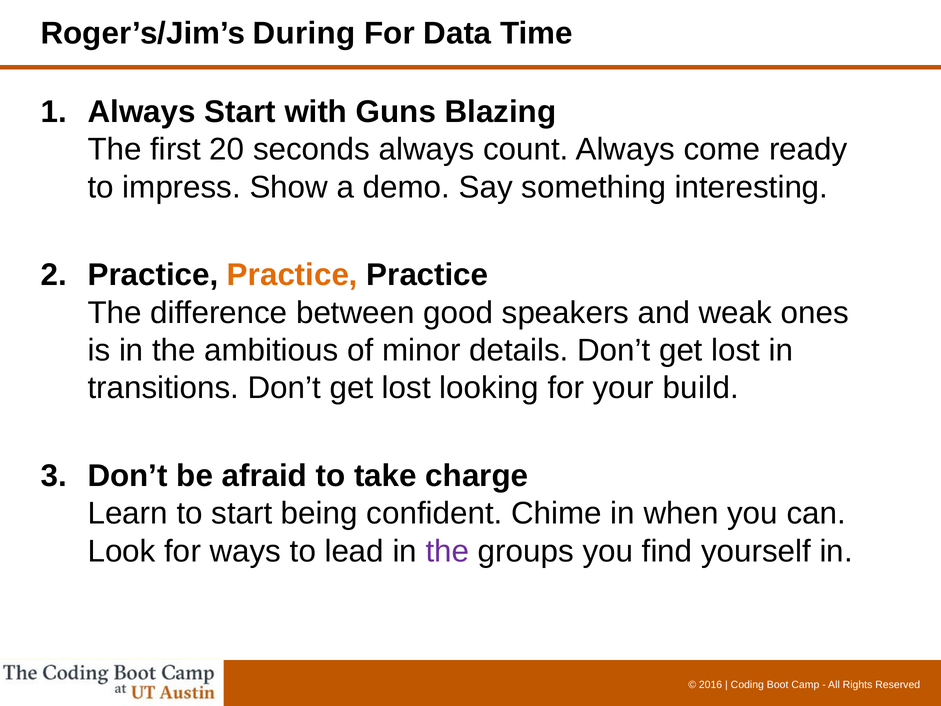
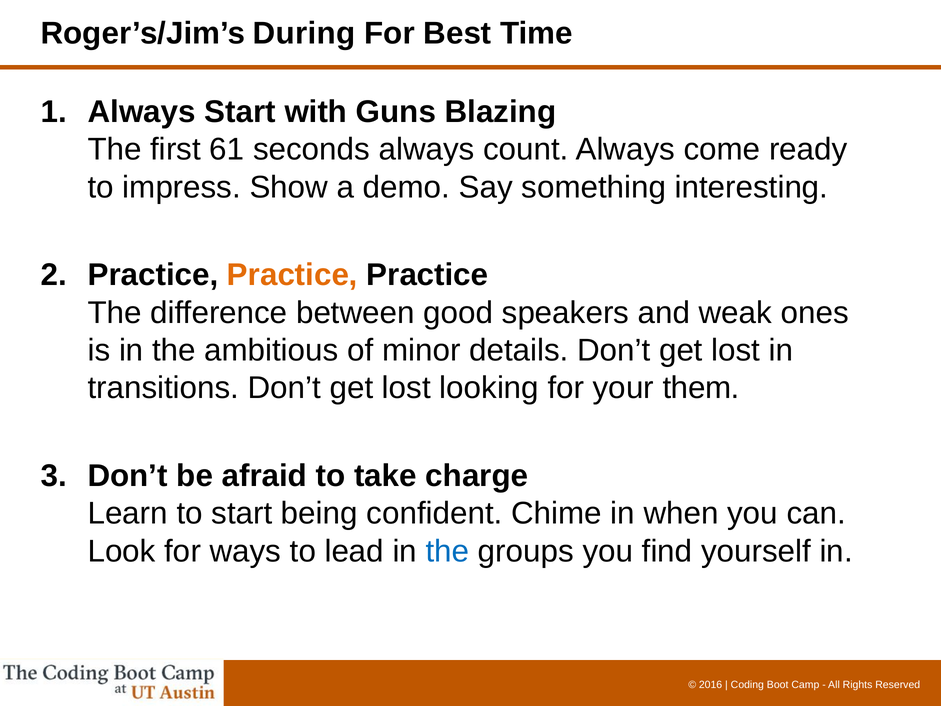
Data: Data -> Best (457, 33)
20: 20 -> 61 (227, 150)
build: build -> them (701, 388)
the colour: purple -> blue (447, 551)
